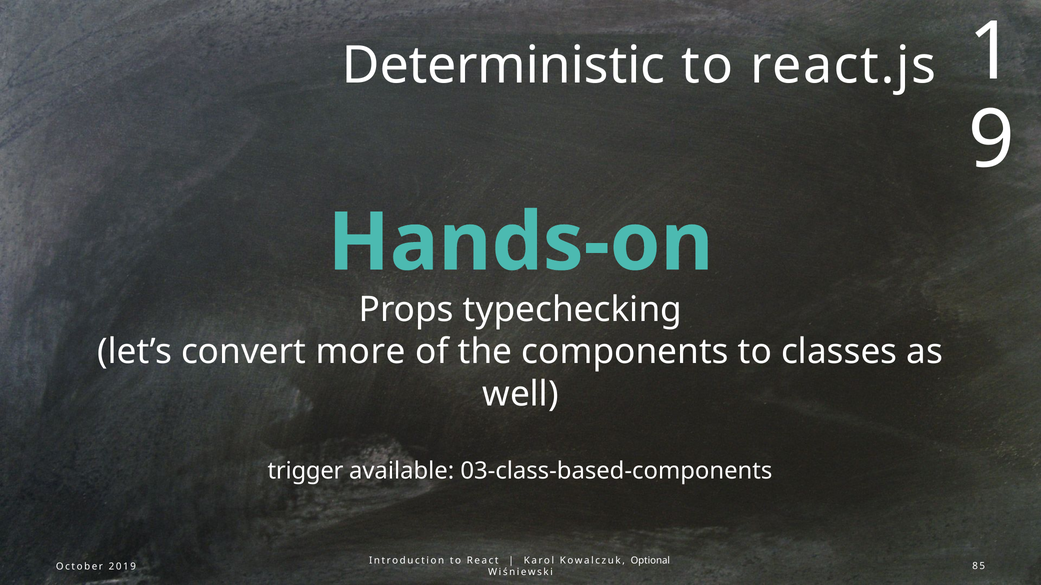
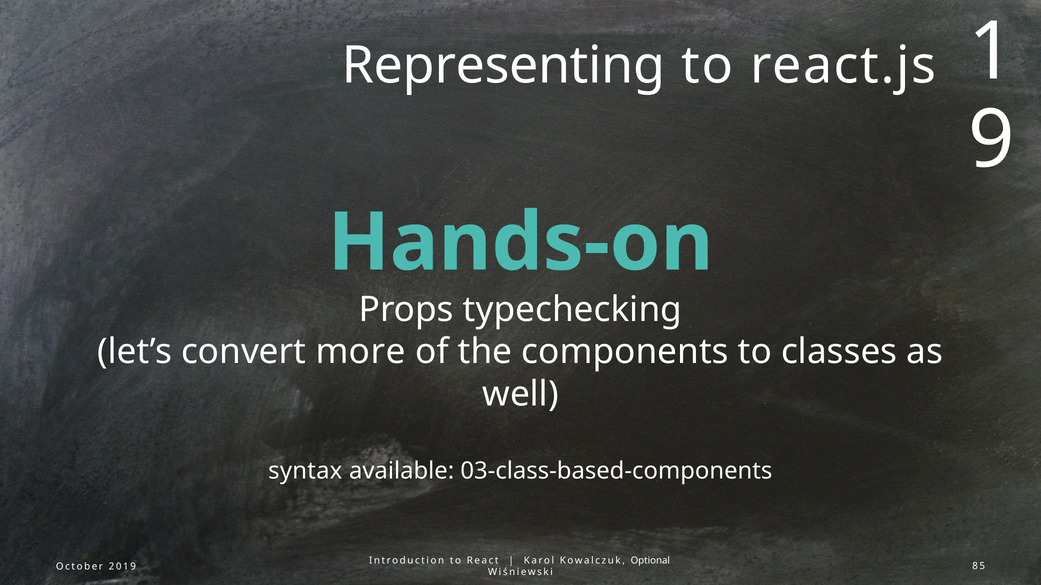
Deterministic: Deterministic -> Representing (504, 66)
trigger: trigger -> syntax (305, 471)
